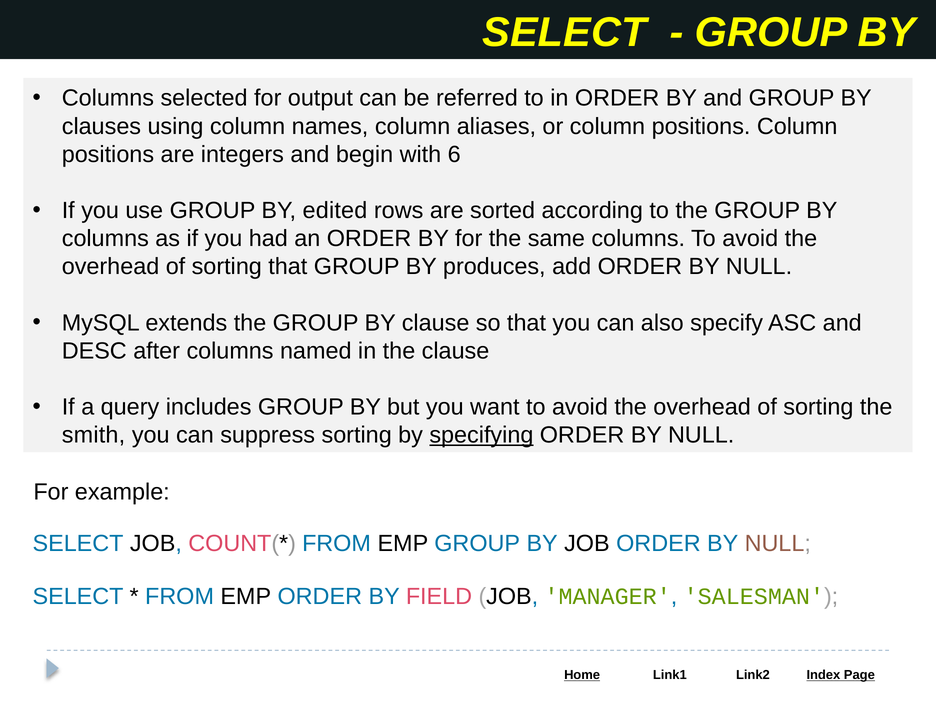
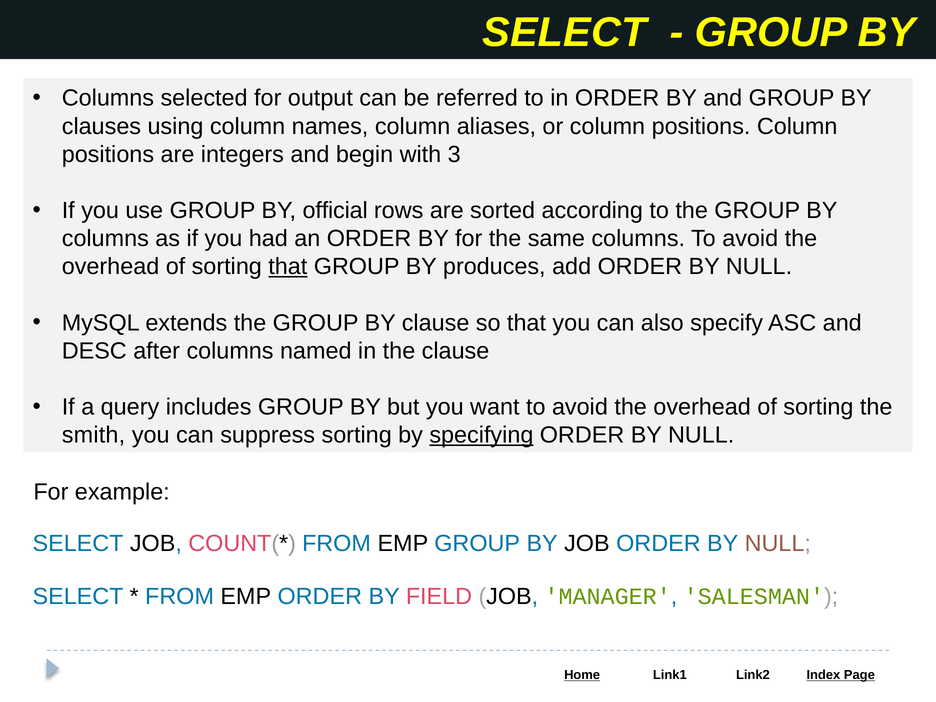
6: 6 -> 3 (454, 154)
edited: edited -> official (335, 211)
that underline: none -> present (288, 267)
